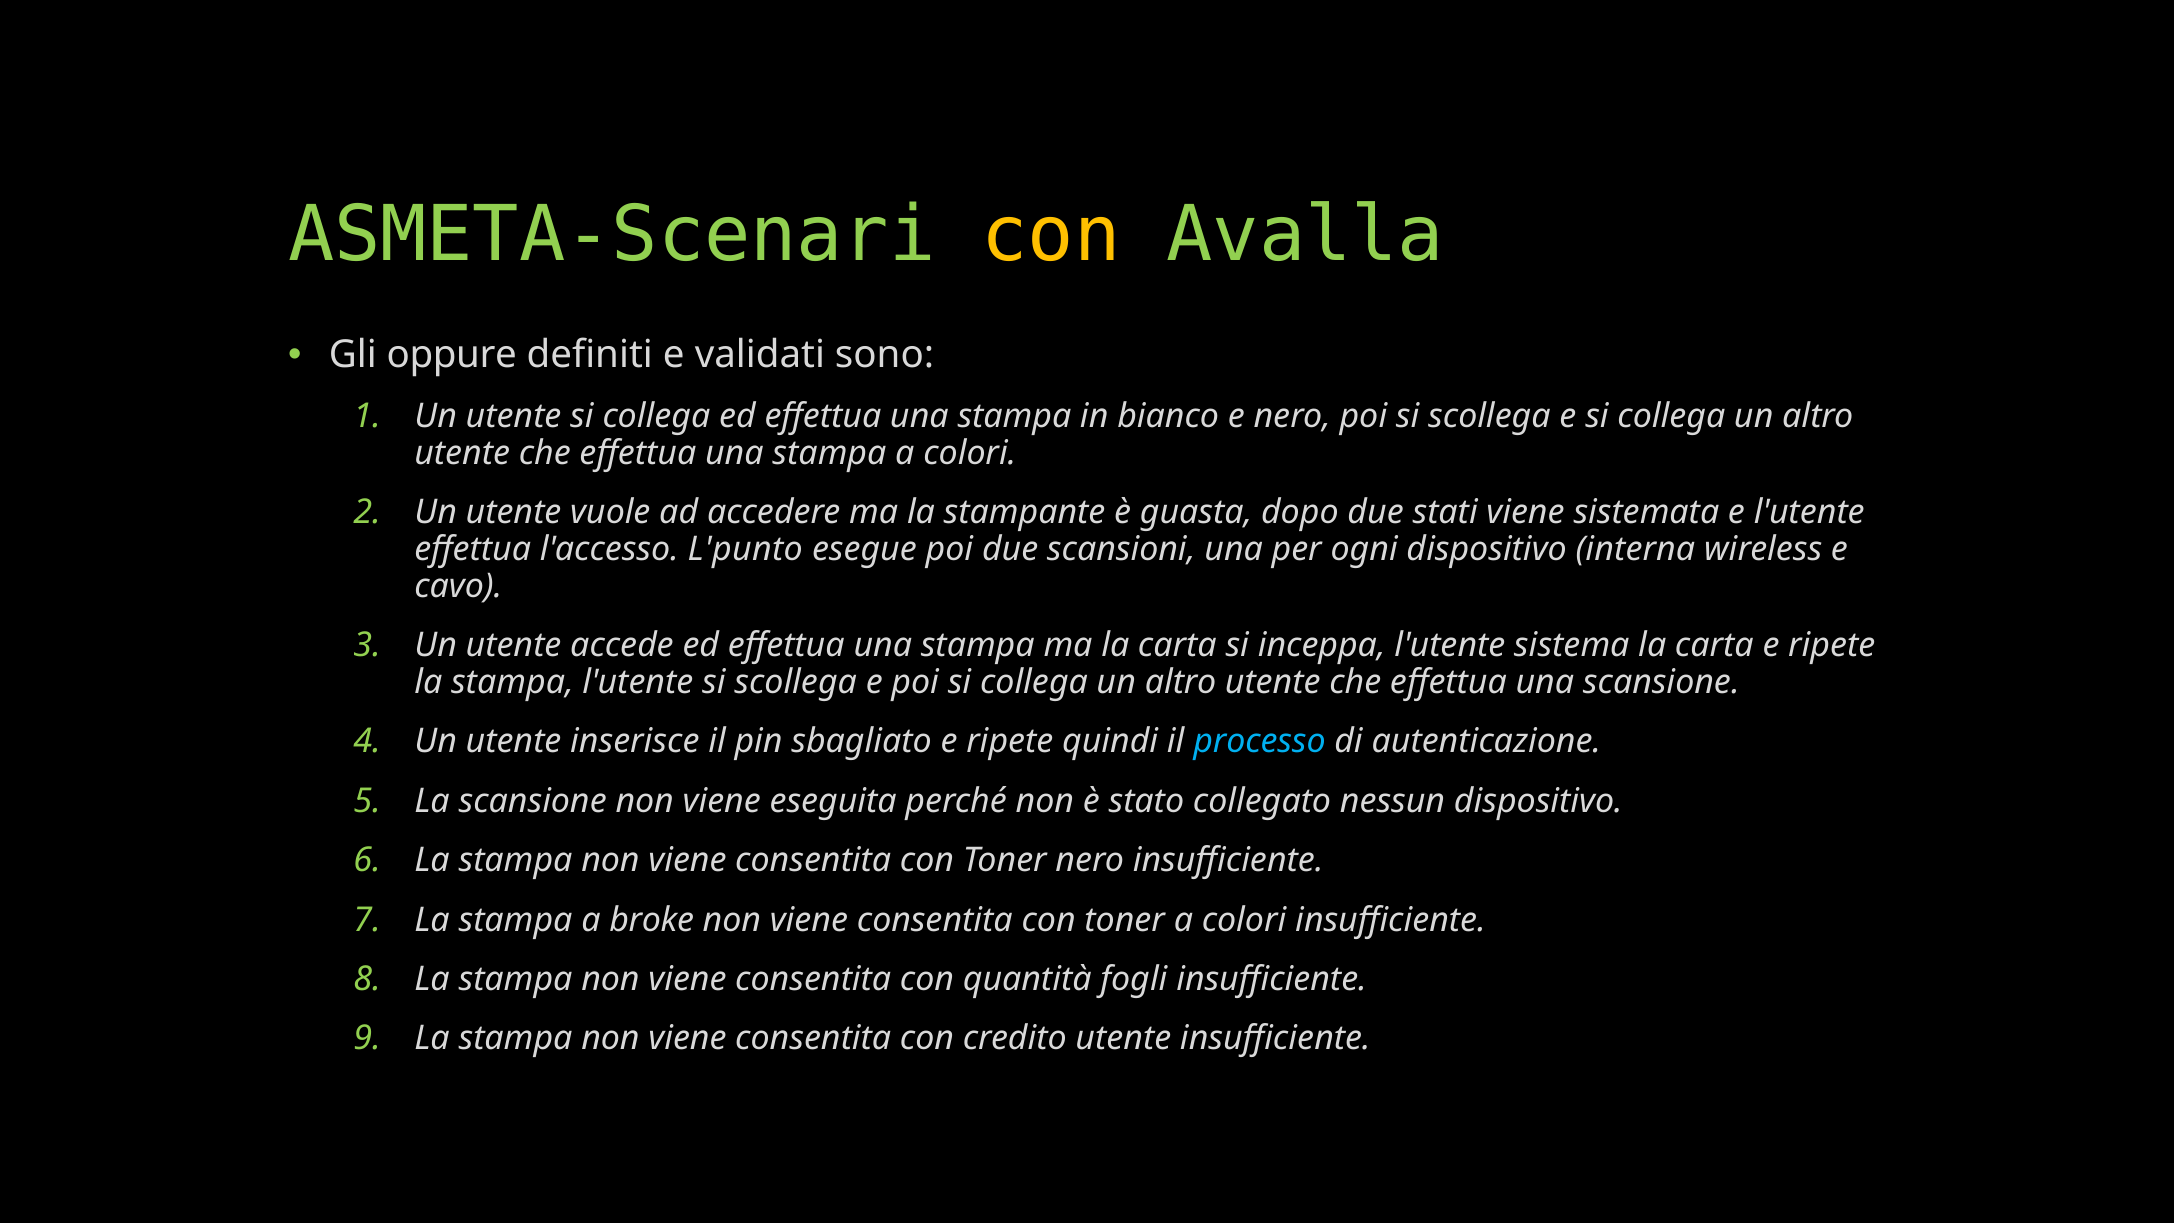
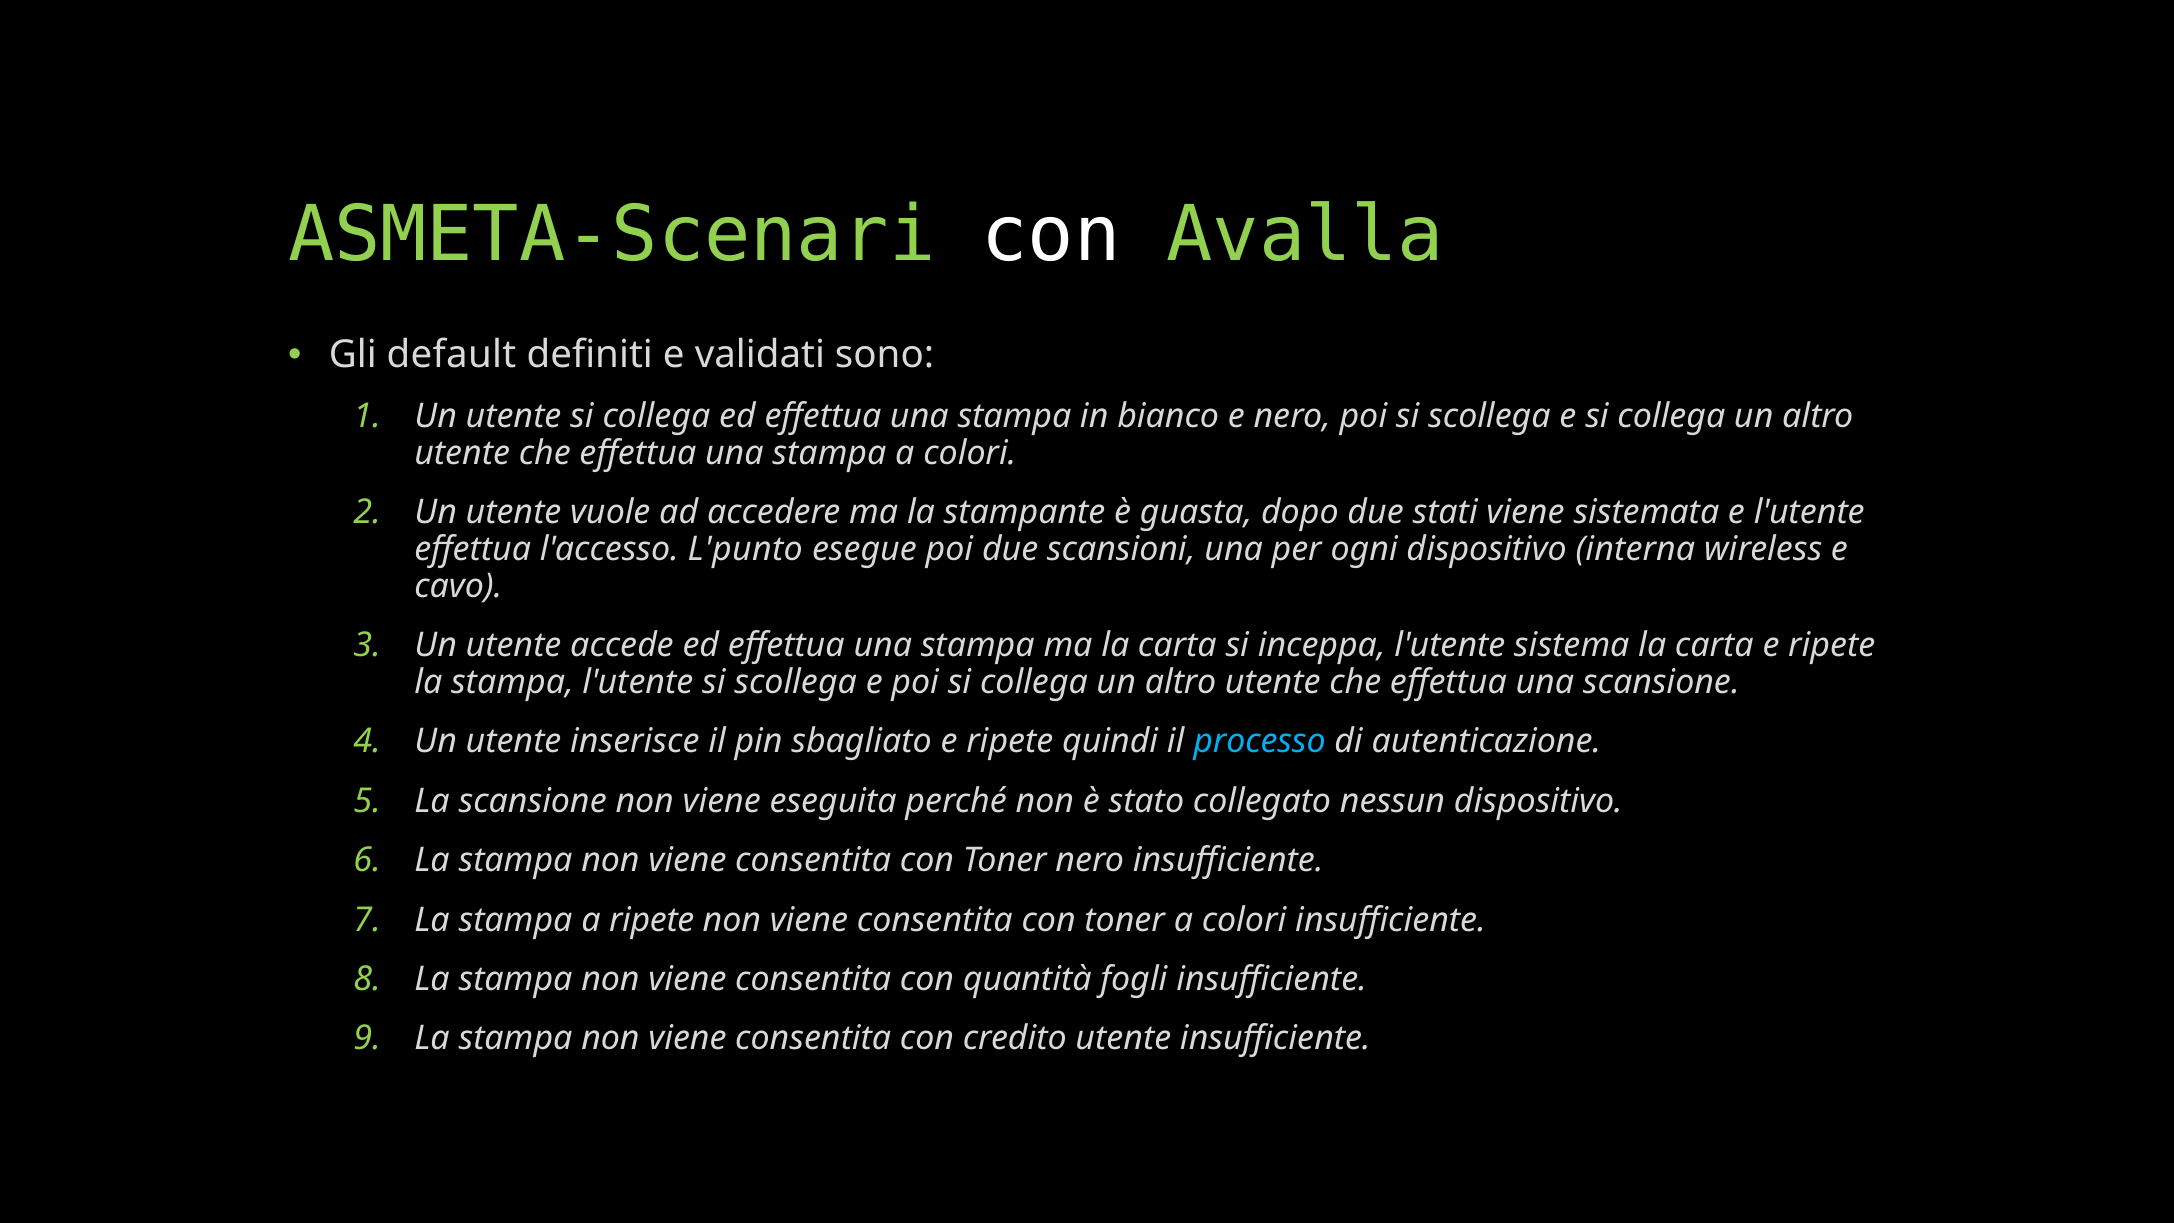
con colour: yellow -> white (1051, 235)
oppure: oppure -> default (451, 355)
a broke: broke -> ripete (652, 920)
